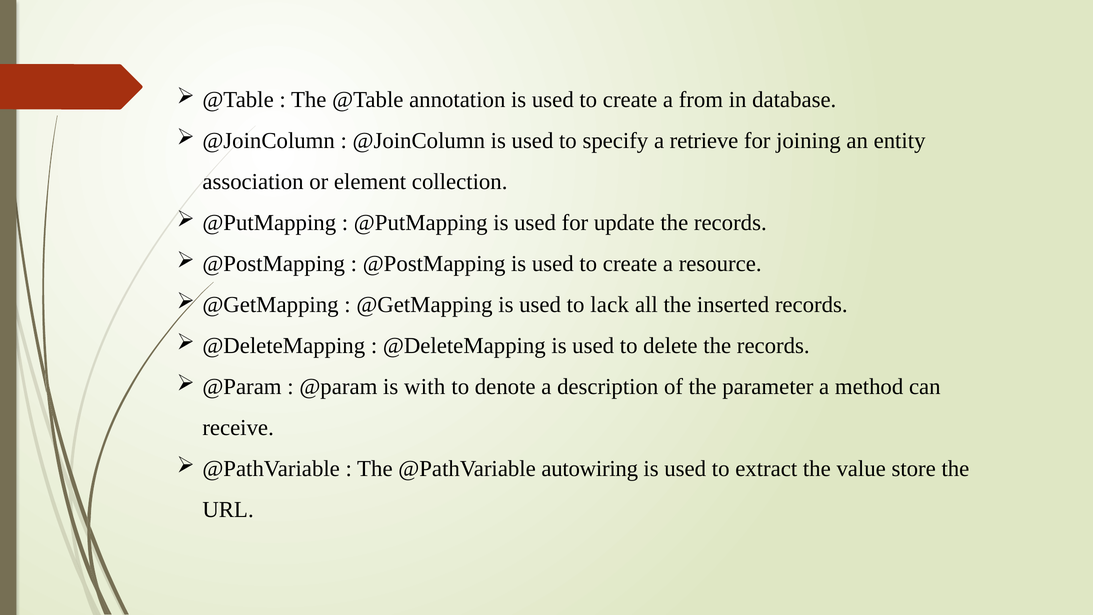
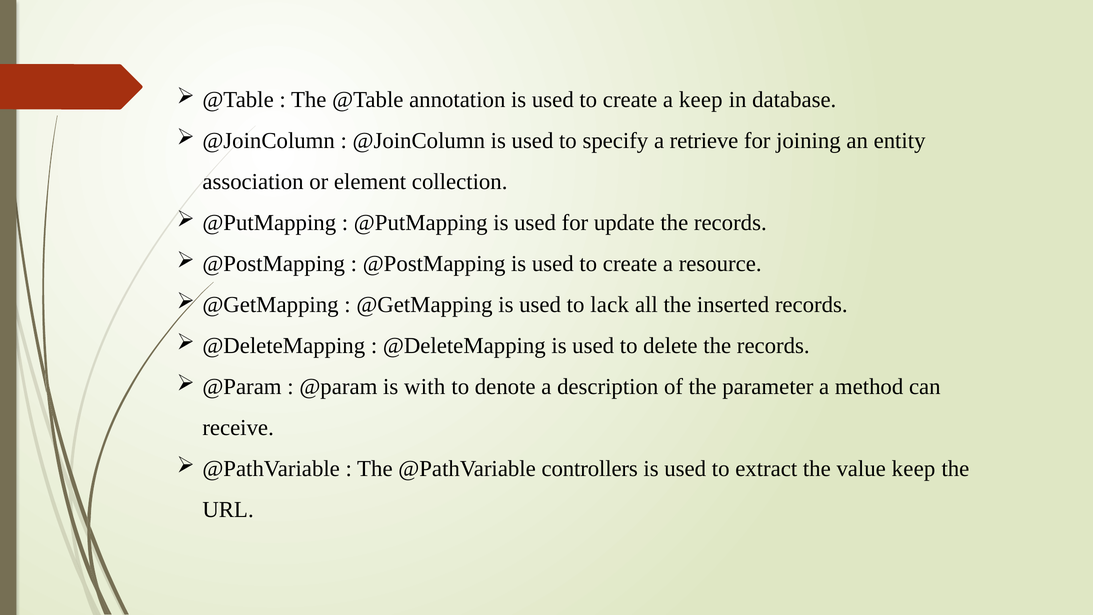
a from: from -> keep (701, 100)
autowiring: autowiring -> controllers (590, 469)
value store: store -> keep (914, 469)
